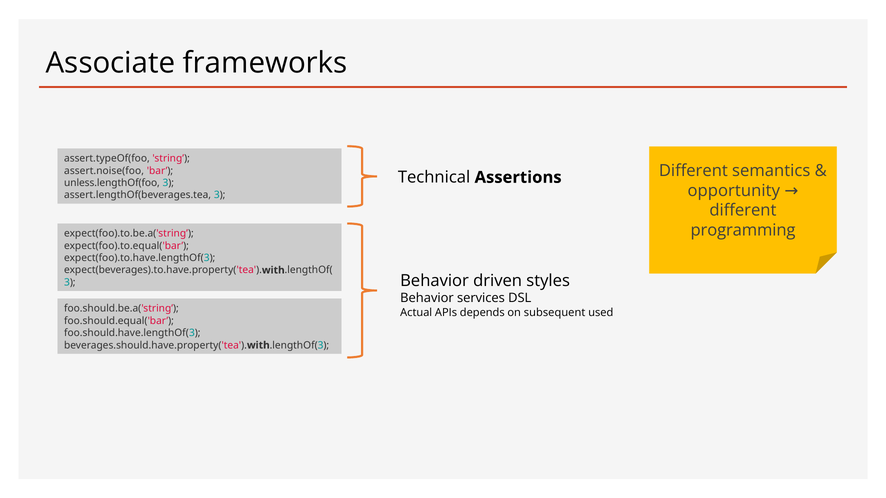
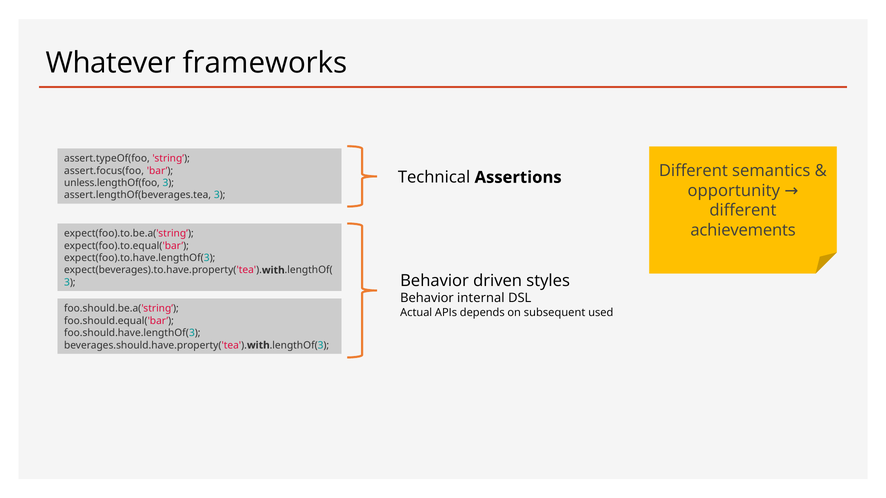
Associate: Associate -> Whatever (111, 63)
assert.noise(foo: assert.noise(foo -> assert.focus(foo (104, 171)
programming: programming -> achievements (743, 231)
services: services -> internal (481, 298)
